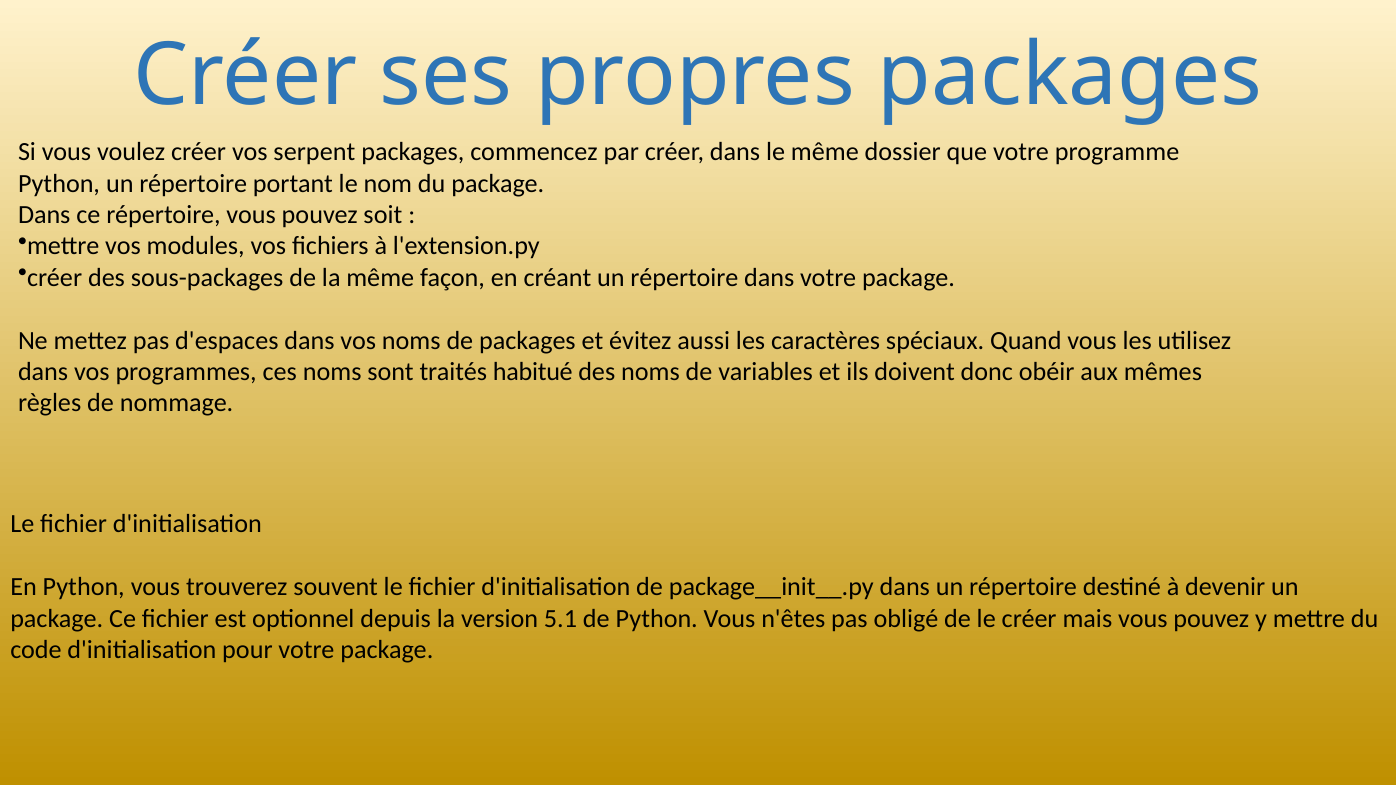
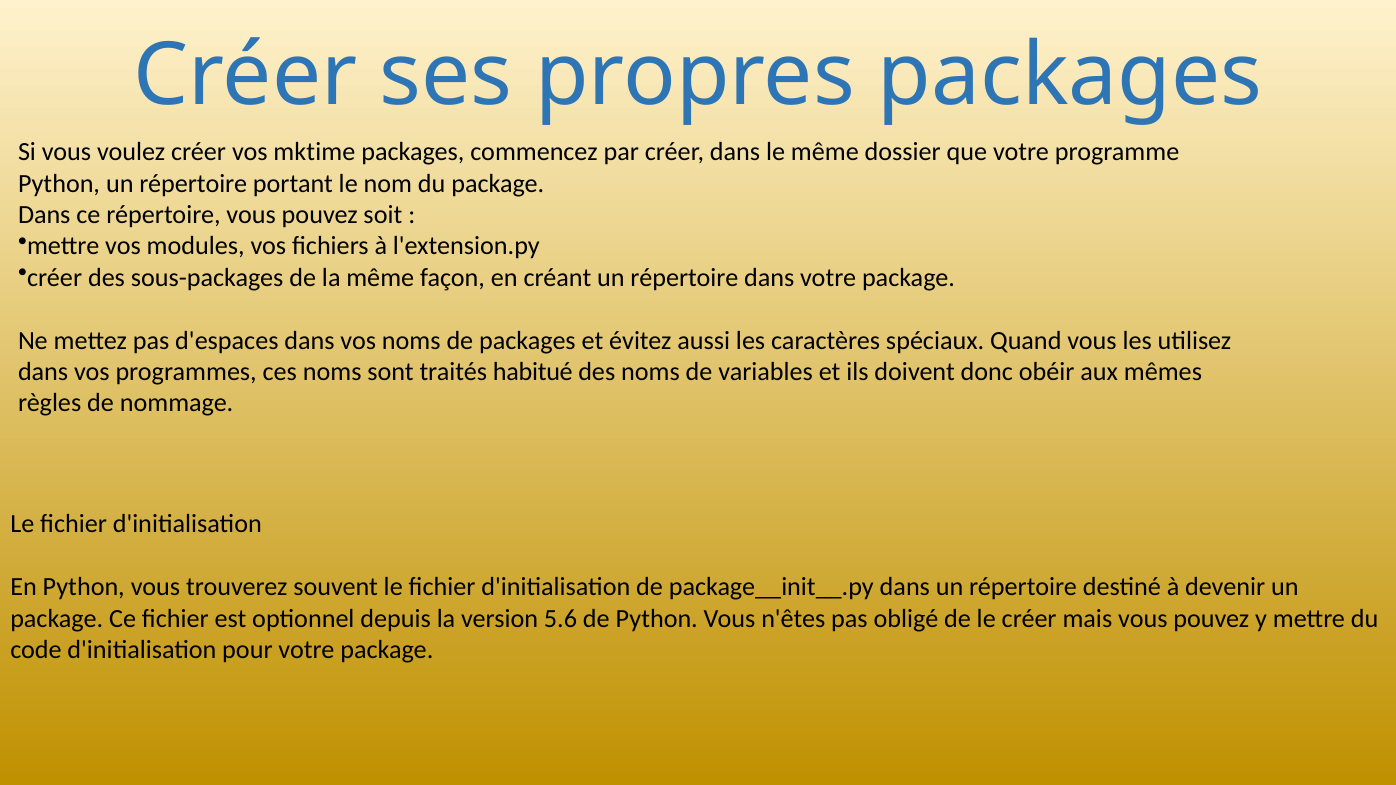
serpent: serpent -> mktime (314, 152)
5.1: 5.1 -> 5.6 (560, 619)
